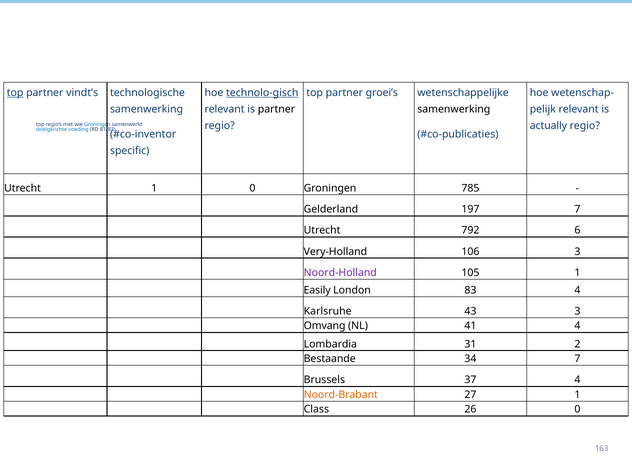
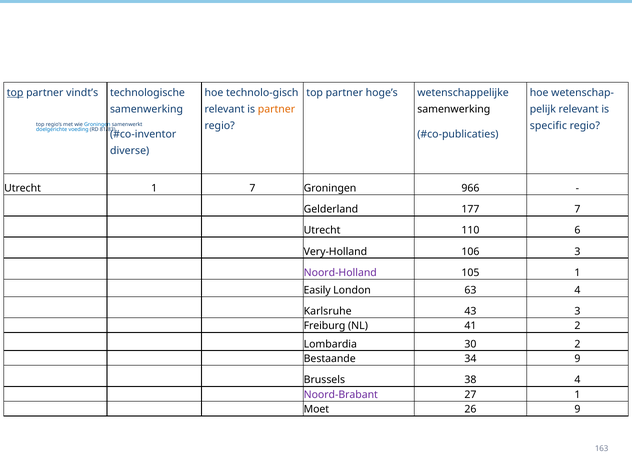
technolo-gisch underline: present -> none (262, 93)
groei’s: groei’s -> hoge’s (382, 93)
partner colour: black -> orange (276, 109)
actually: actually -> specific (548, 126)
specific: specific -> diverse (130, 151)
1 0: 0 -> 7 (252, 188)
785: 785 -> 966 (470, 188)
197: 197 -> 177 (470, 209)
792: 792 -> 110 (470, 230)
83: 83 -> 63 (470, 290)
Omvang: Omvang -> Freiburg (325, 326)
41 4: 4 -> 2 (577, 326)
31: 31 -> 30 (470, 344)
34 7: 7 -> 9 (577, 359)
37: 37 -> 38 (470, 380)
Noord-Brabant colour: orange -> purple (341, 395)
Class: Class -> Moet (316, 409)
26 0: 0 -> 9 (577, 409)
